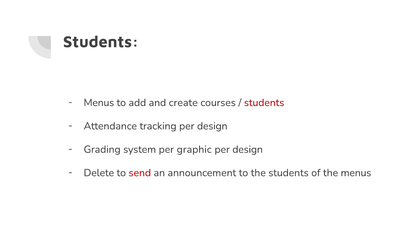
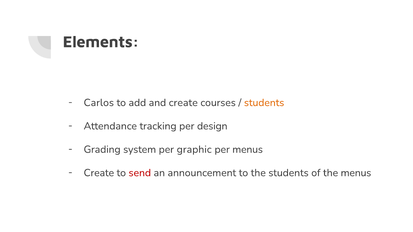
Students: Students -> Elements (101, 42)
Menus: Menus -> Carlos (99, 103)
students colour: red -> orange (264, 103)
design: design -> menus (248, 150)
Delete: Delete -> Create (99, 173)
